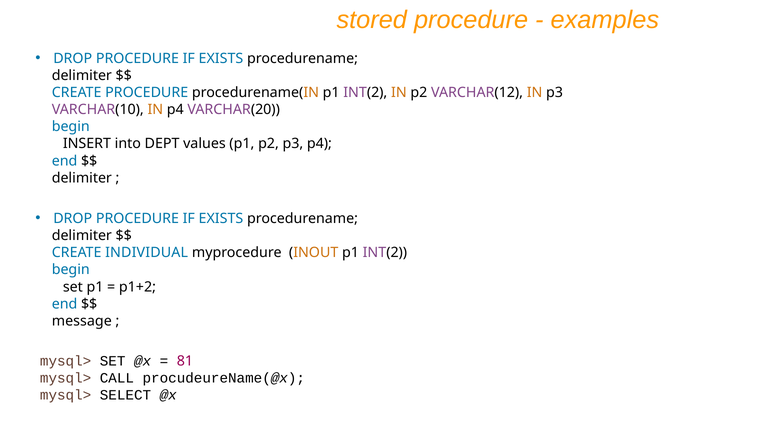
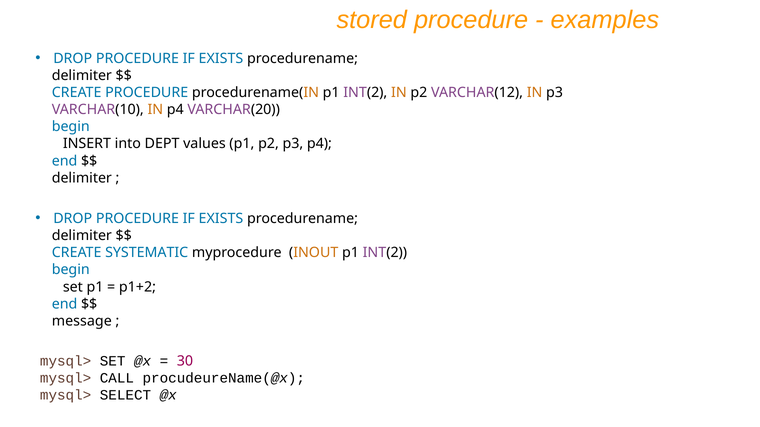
INDIVIDUAL: INDIVIDUAL -> SYSTEMATIC (147, 253)
81: 81 -> 30 (185, 362)
